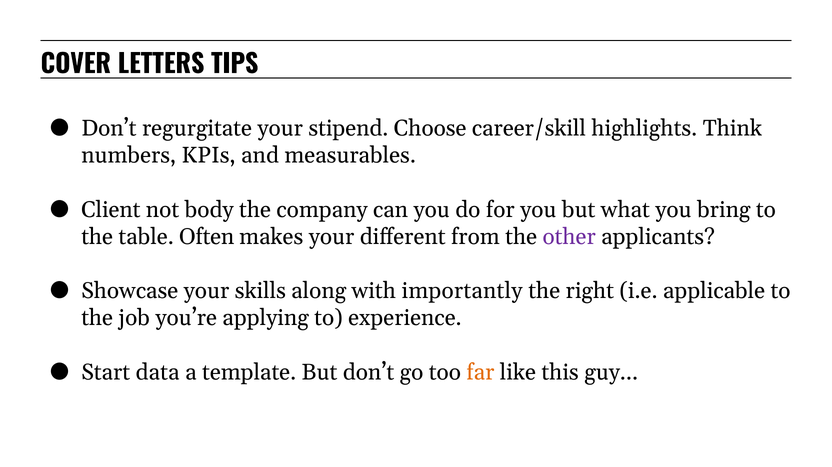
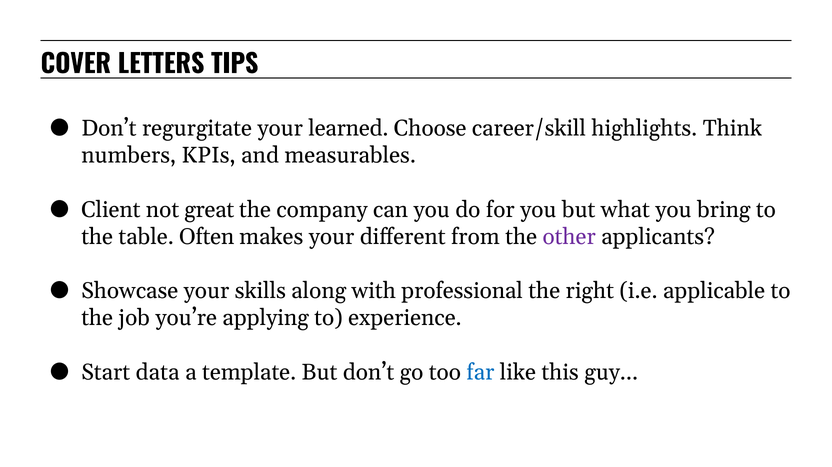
stipend: stipend -> learned (348, 128)
body: body -> great (209, 210)
importantly: importantly -> professional (462, 291)
far colour: orange -> blue (480, 372)
